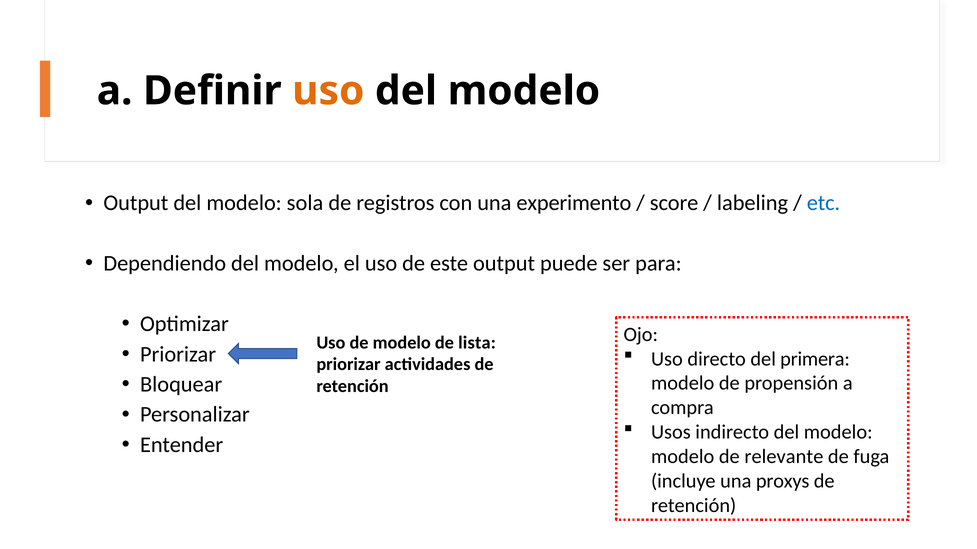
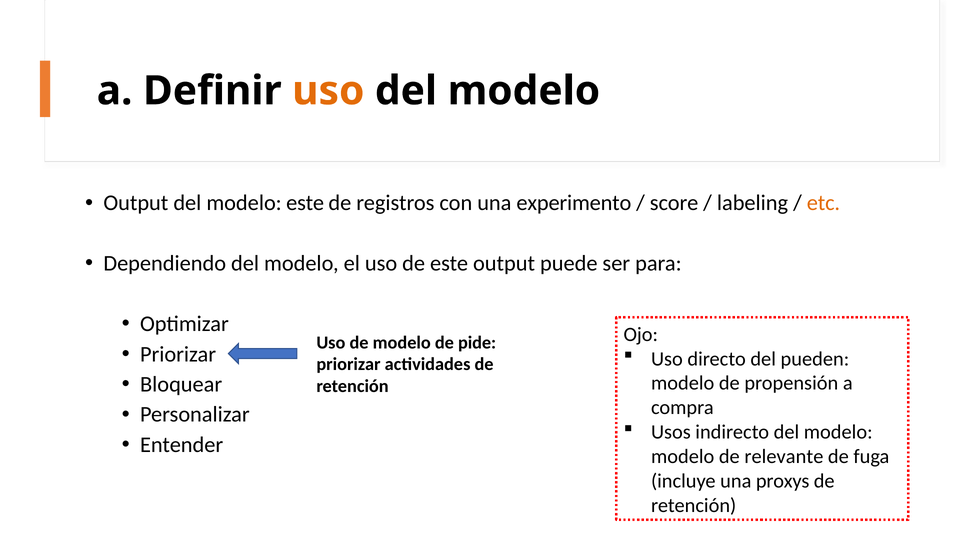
modelo sola: sola -> este (305, 203)
etc colour: blue -> orange (823, 203)
lista: lista -> pide (477, 343)
primera: primera -> pueden (815, 359)
